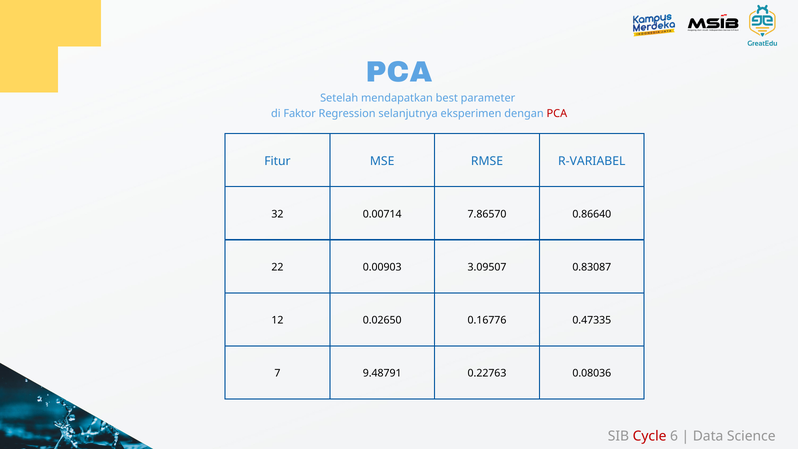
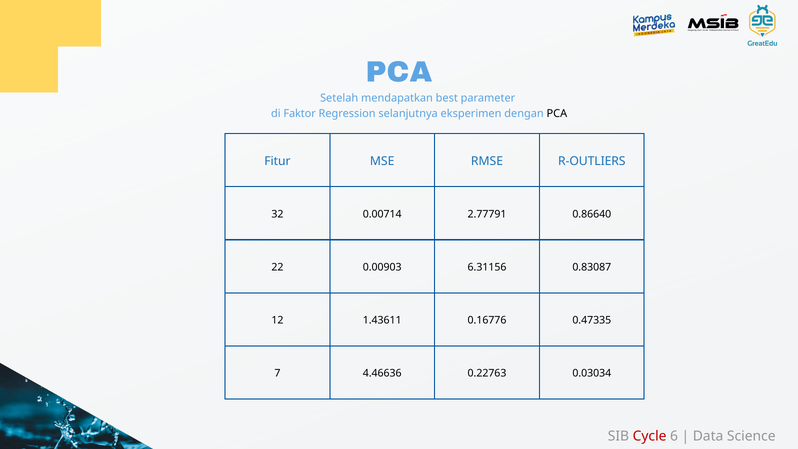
PCA colour: red -> black (557, 114)
R-VARIABEL: R-VARIABEL -> R-OUTLIERS (592, 161)
7.86570: 7.86570 -> 2.77791 (487, 214)
3.09507: 3.09507 -> 6.31156 (487, 267)
0.02650: 0.02650 -> 1.43611 (382, 320)
9.48791: 9.48791 -> 4.46636 (382, 373)
0.08036: 0.08036 -> 0.03034 (592, 373)
